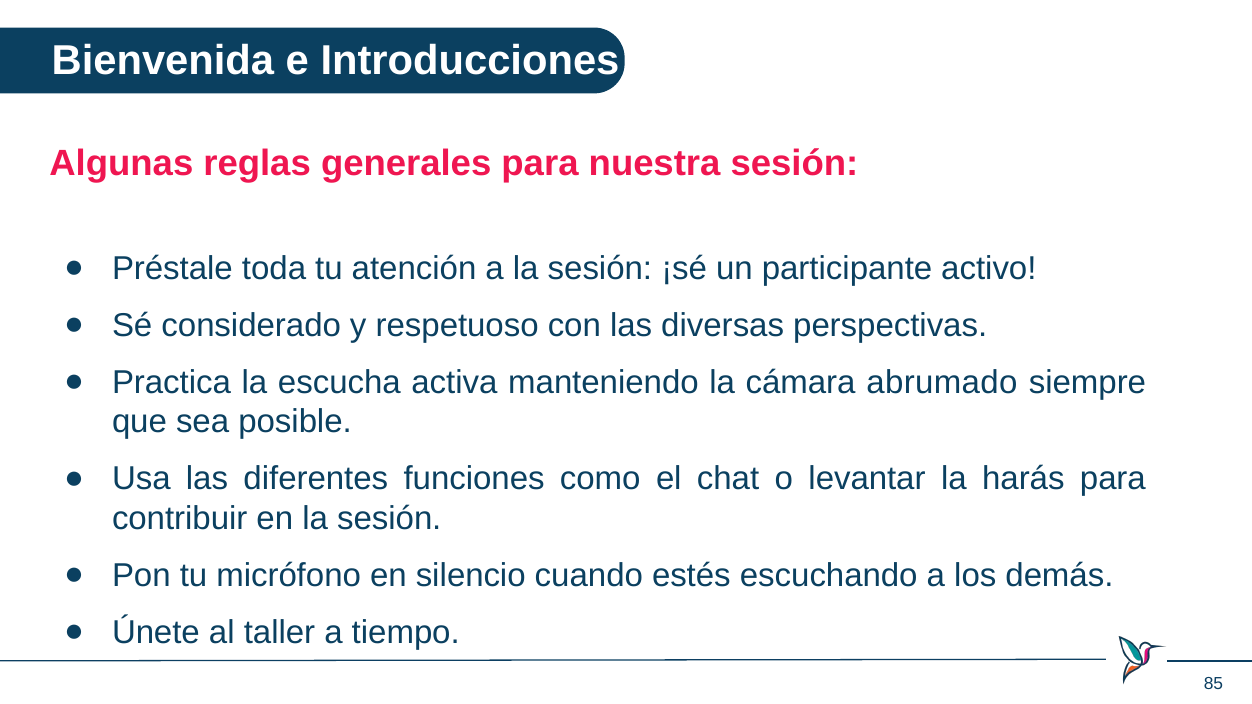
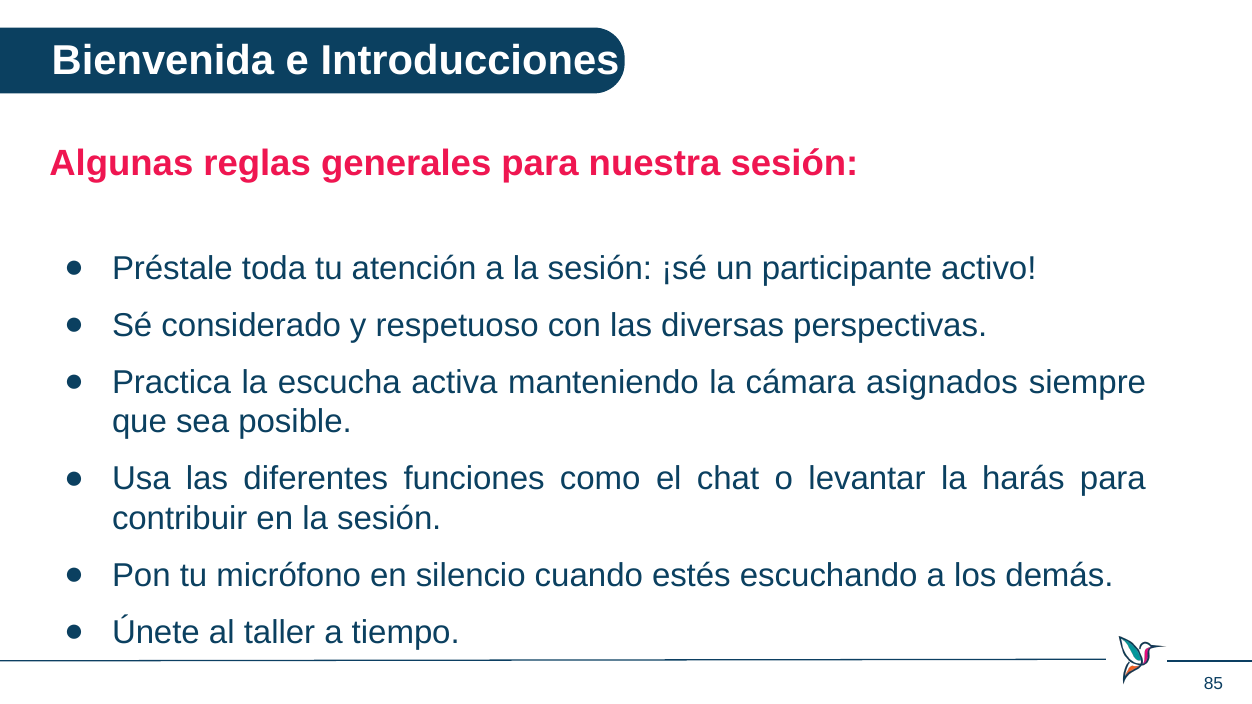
abrumado: abrumado -> asignados (942, 383)
